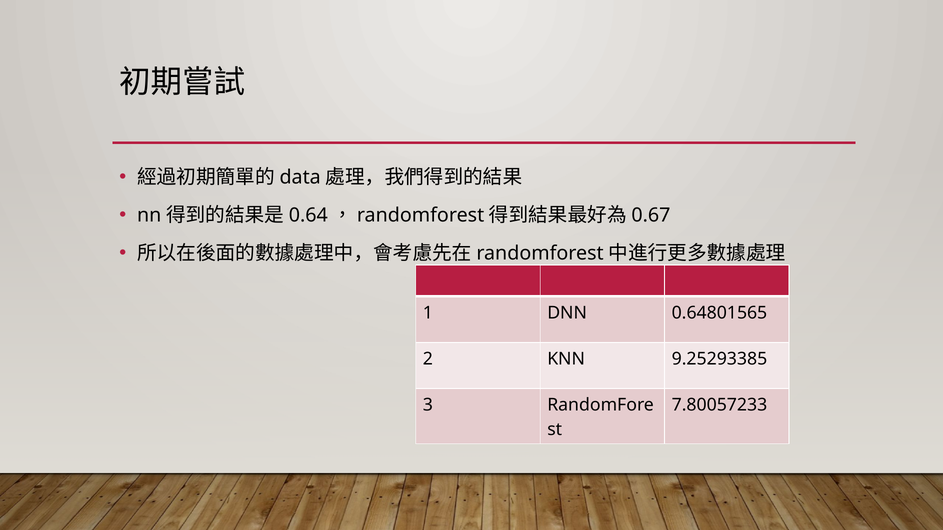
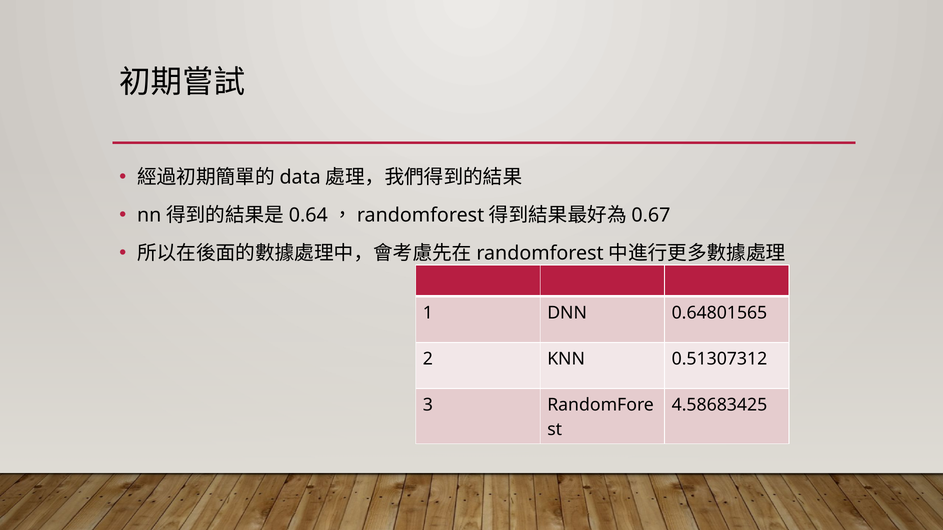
9.25293385: 9.25293385 -> 0.51307312 (719, 359)
7.80057233: 7.80057233 -> 4.58683425 (719, 405)
